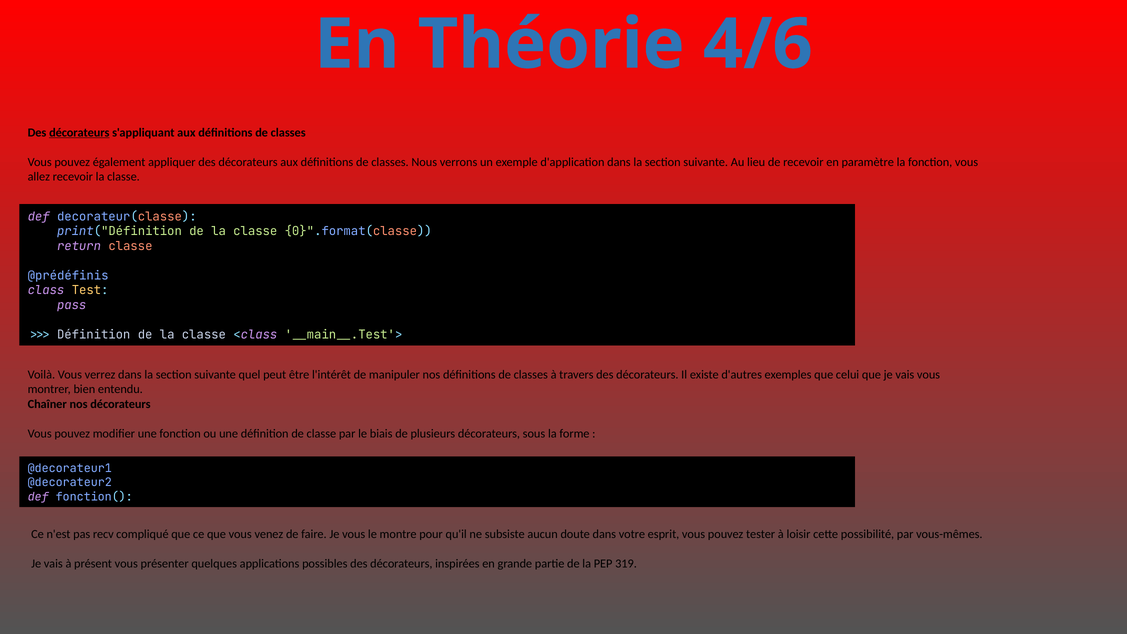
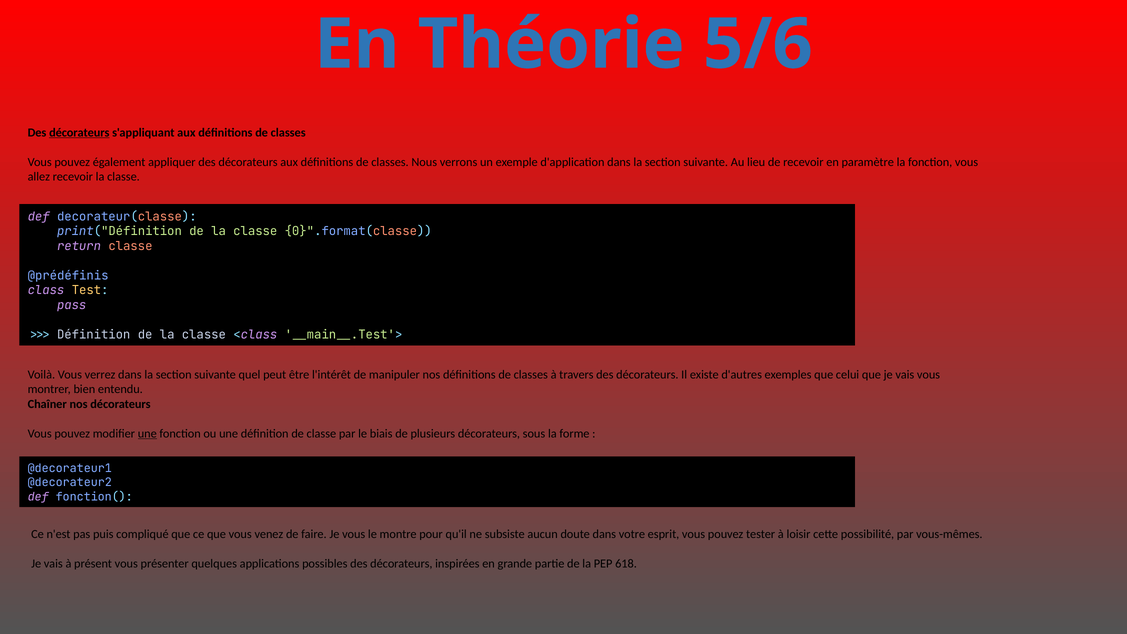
4/6: 4/6 -> 5/6 (758, 44)
une underline: none -> present (147, 434)
recv: recv -> puis (103, 534)
319: 319 -> 618 (626, 563)
